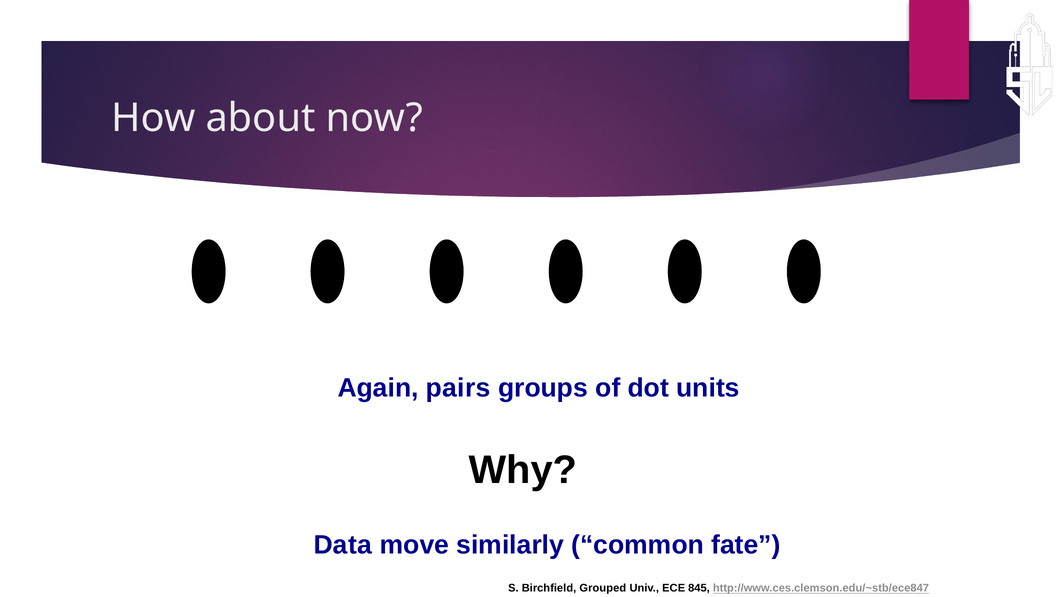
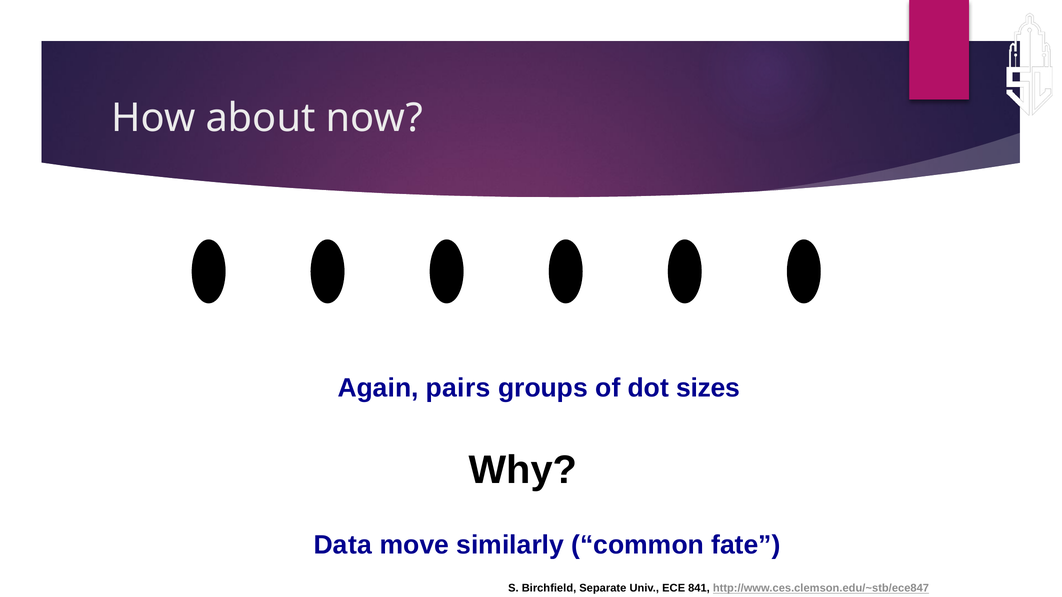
units: units -> sizes (708, 388)
Grouped: Grouped -> Separate (603, 589)
845: 845 -> 841 (699, 589)
